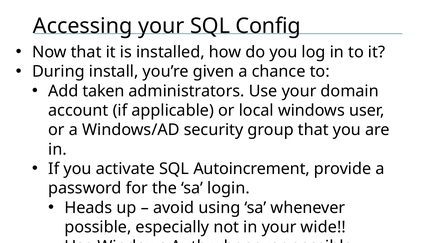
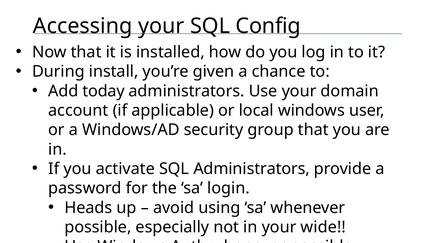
taken: taken -> today (104, 91)
SQL Autoincrement: Autoincrement -> Administrators (252, 169)
